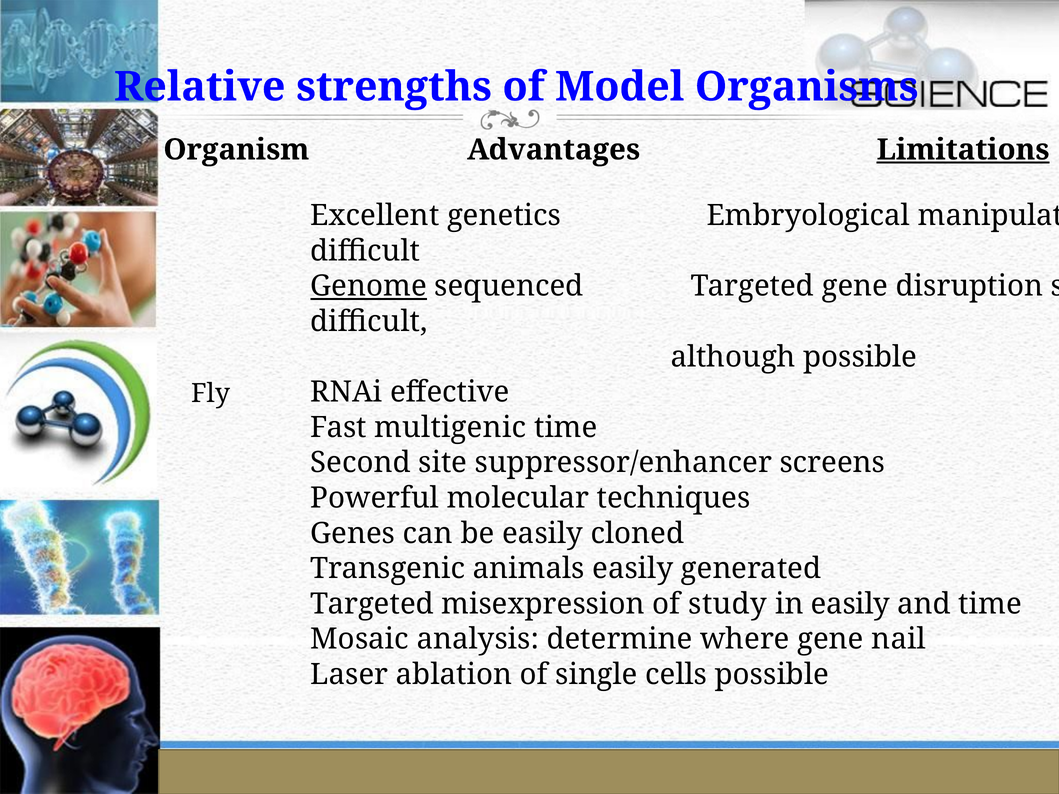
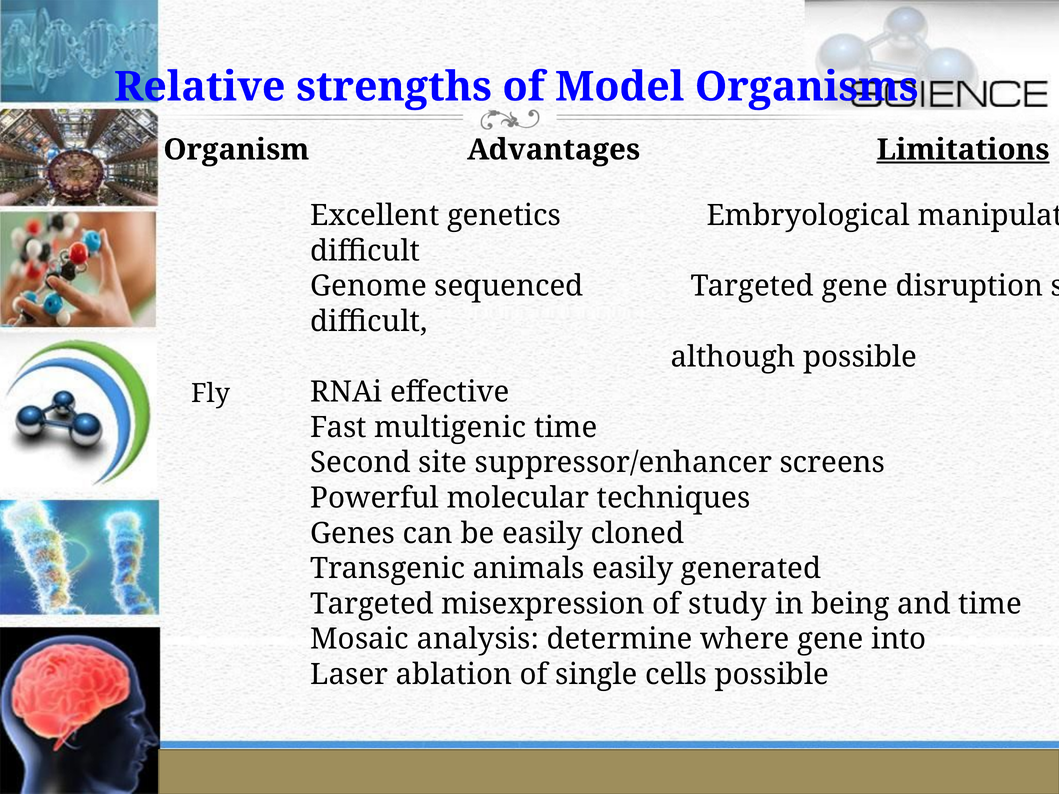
Genome underline: present -> none (369, 286)
in easily: easily -> being (850, 604)
nail: nail -> into (899, 639)
